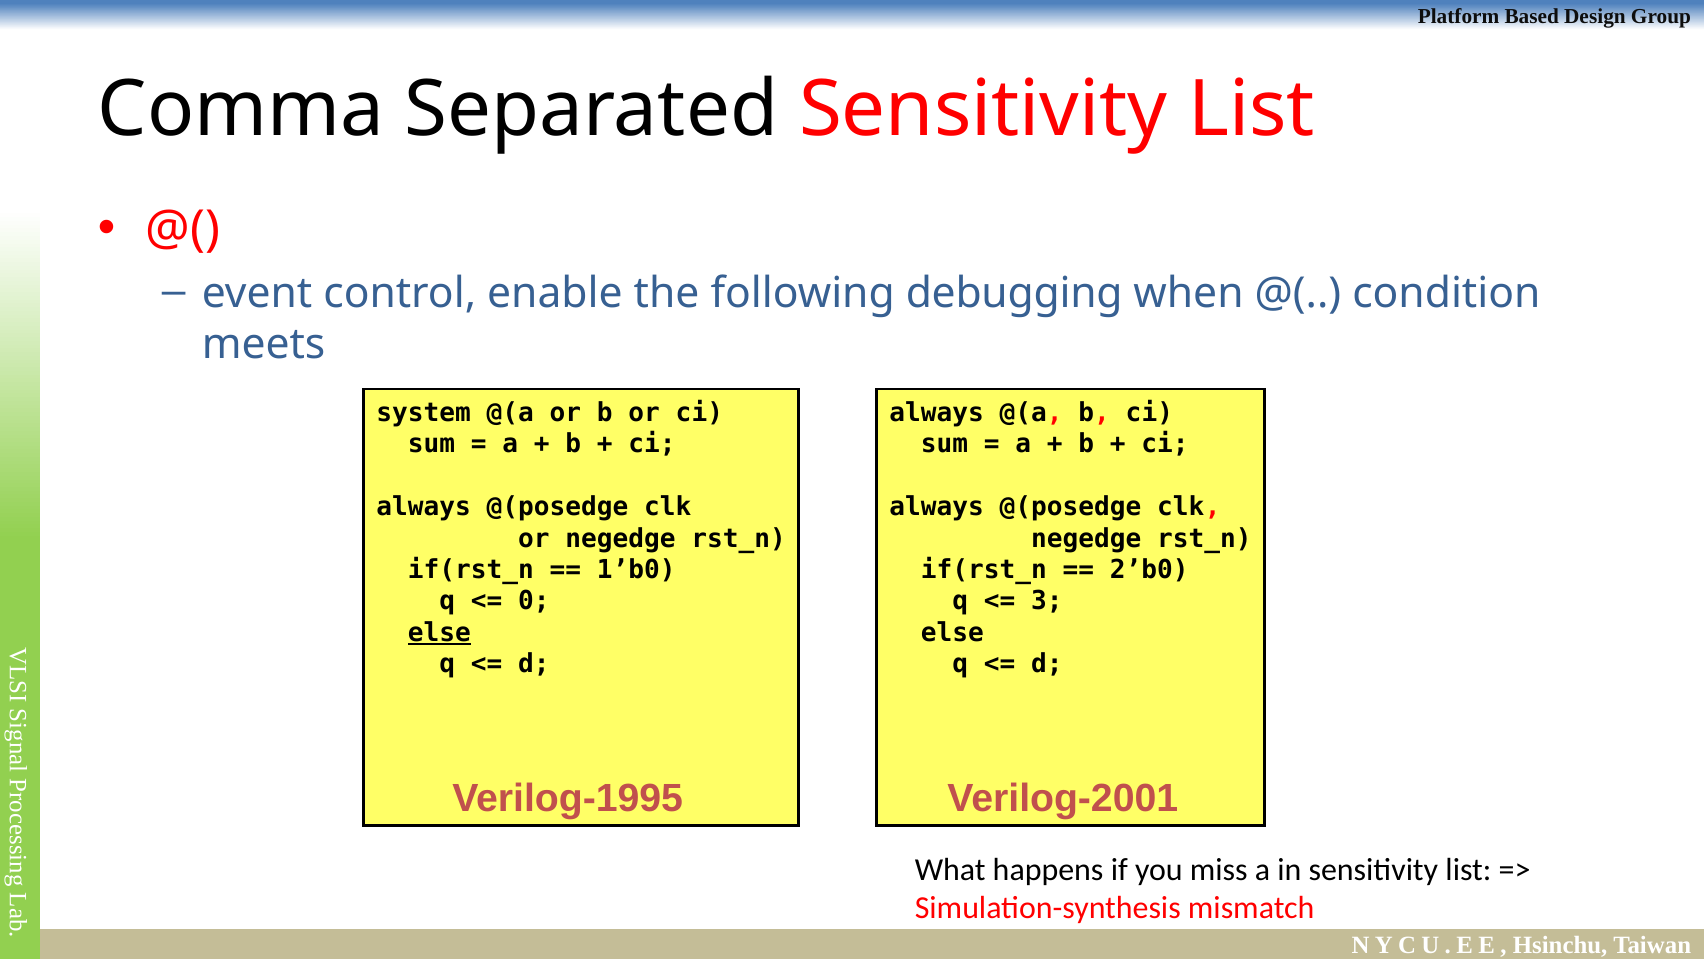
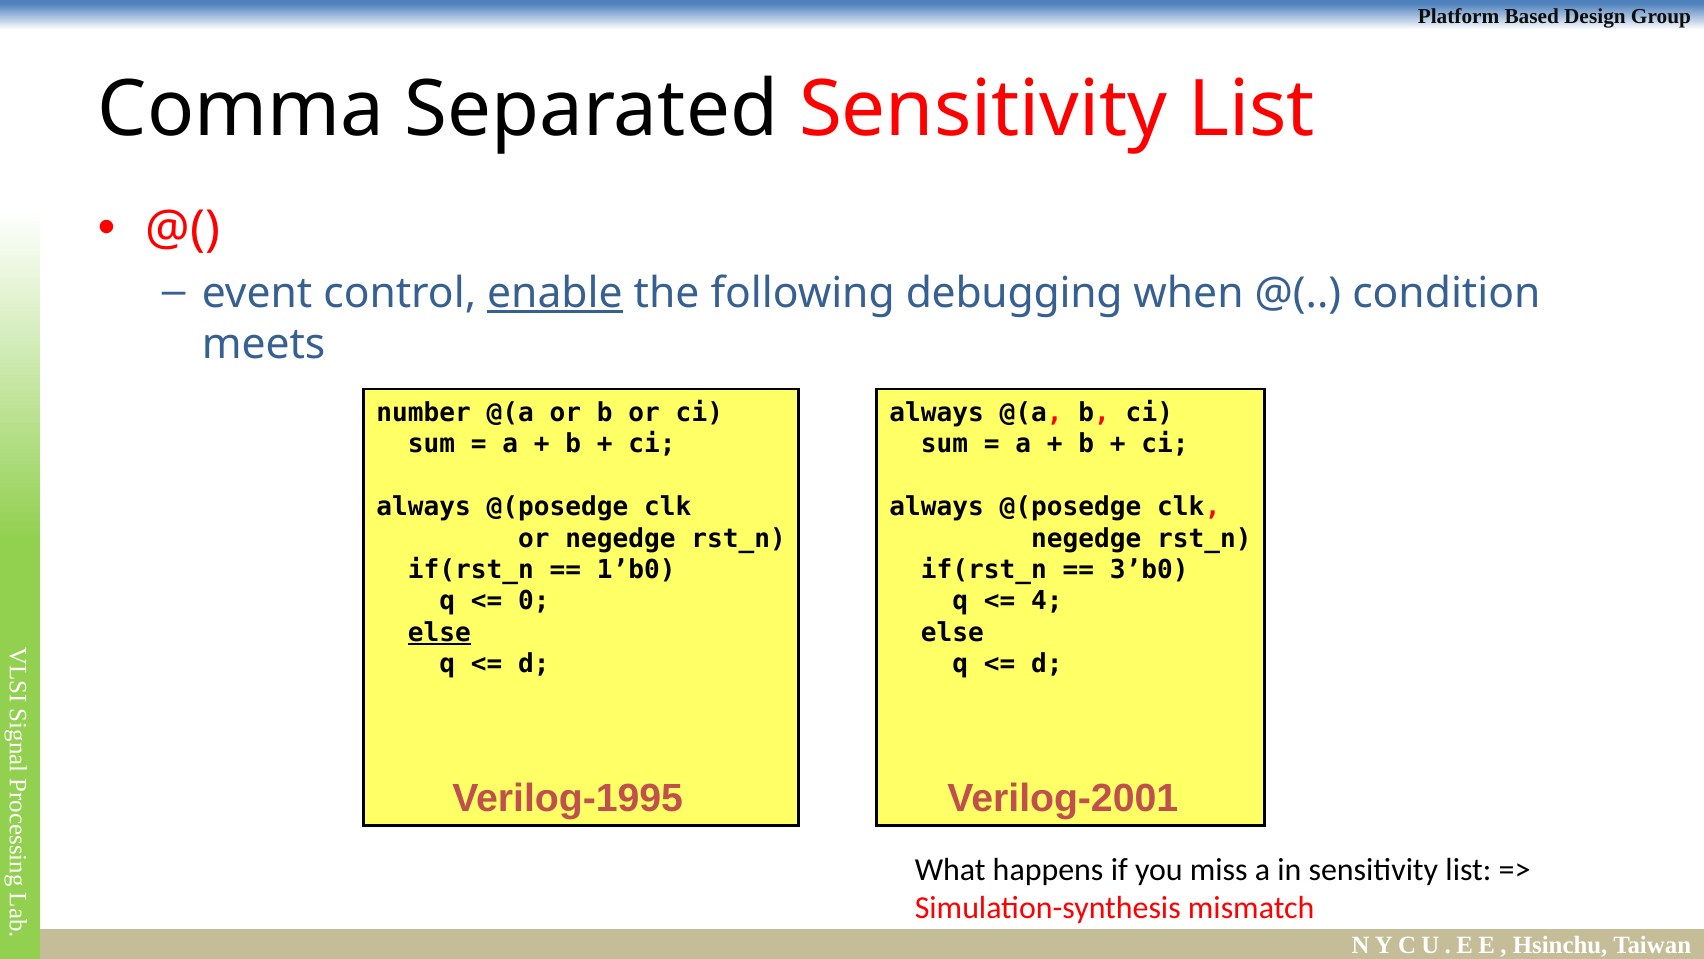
enable underline: none -> present (555, 293)
system: system -> number (424, 413)
2’b0: 2’b0 -> 3’b0 (1149, 569)
3: 3 -> 4 (1047, 601)
